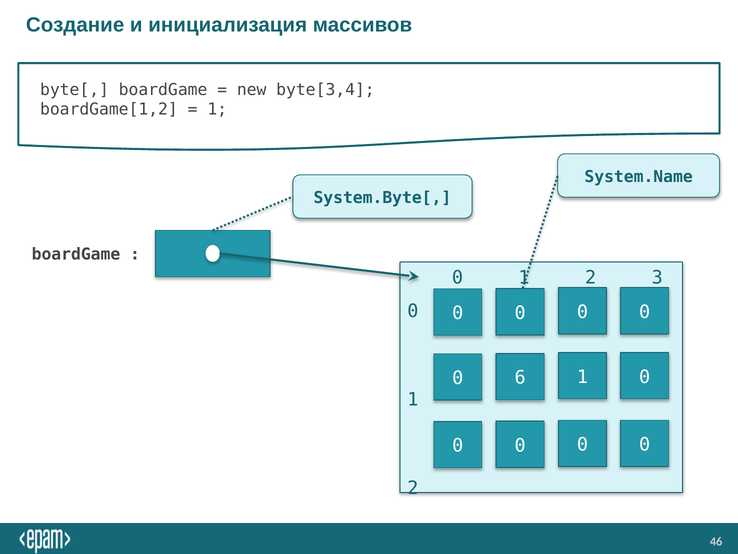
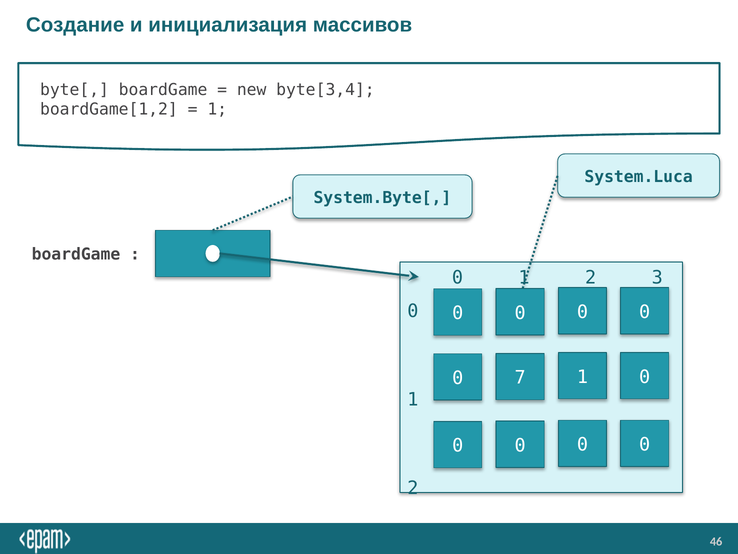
System.Name: System.Name -> System.Luca (639, 177)
6: 6 -> 7 (520, 378)
